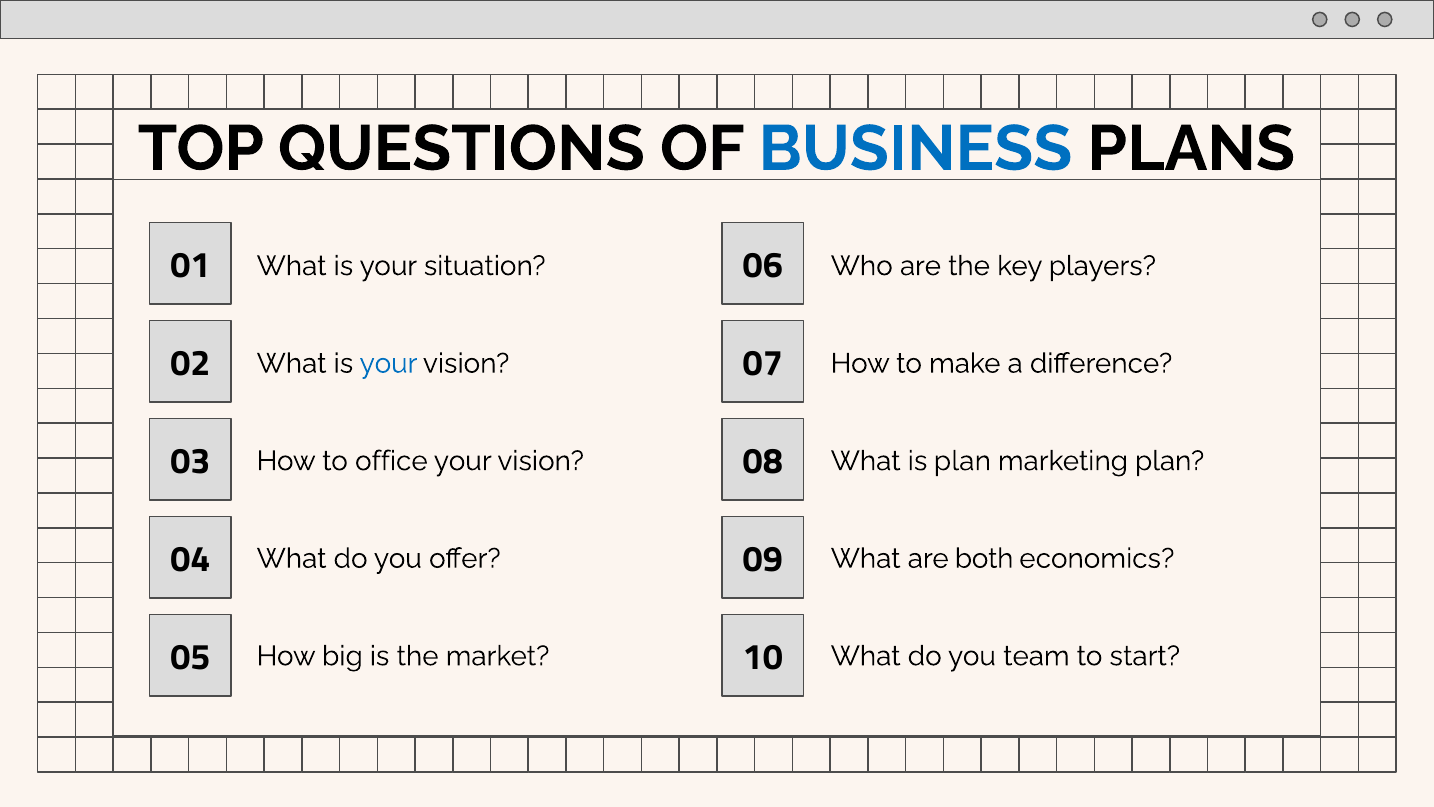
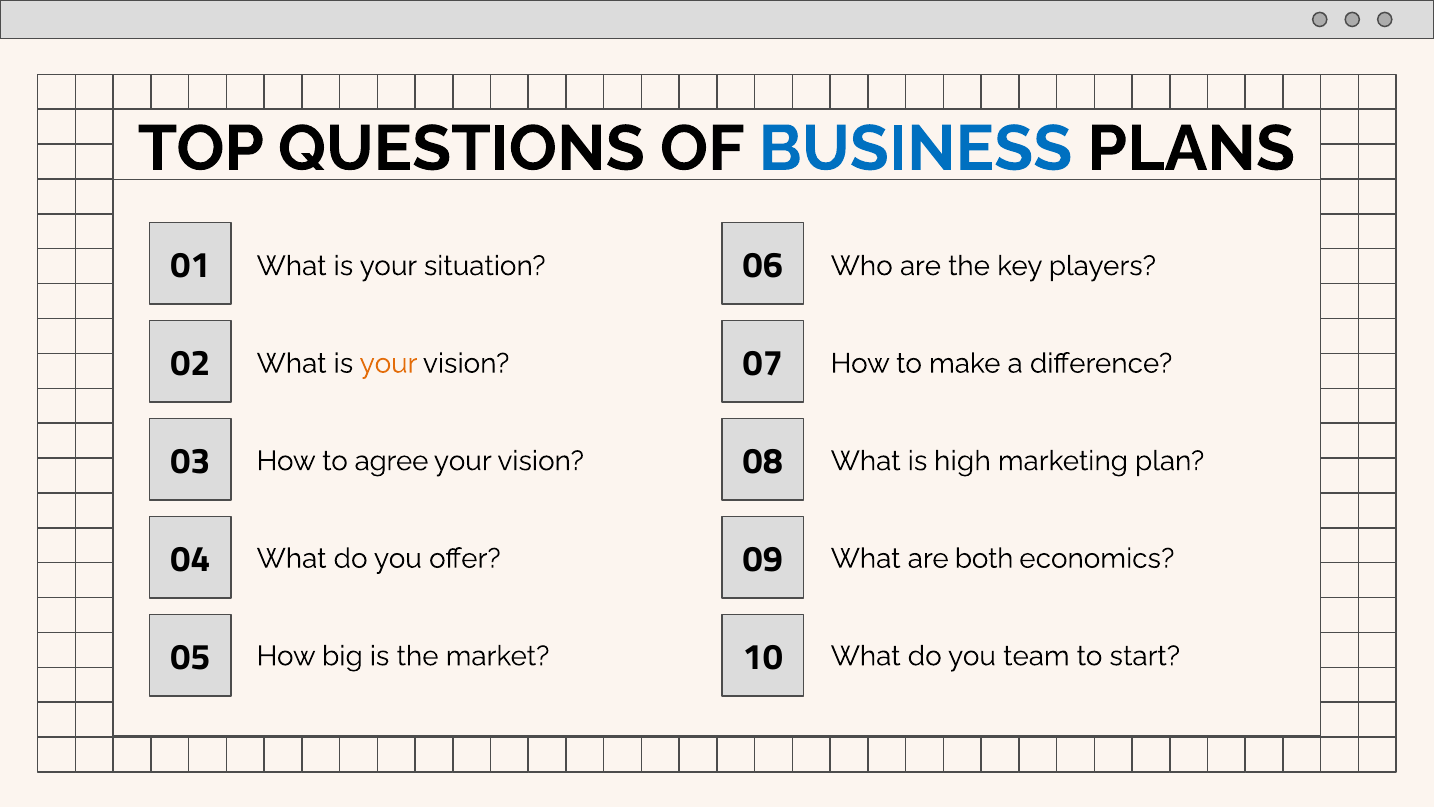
your colour: blue -> orange (388, 363)
office: office -> agree (391, 461)
is plan: plan -> high (962, 461)
